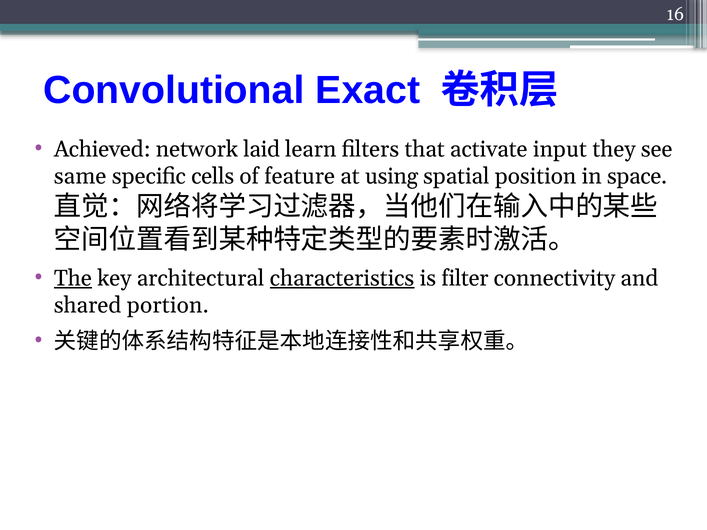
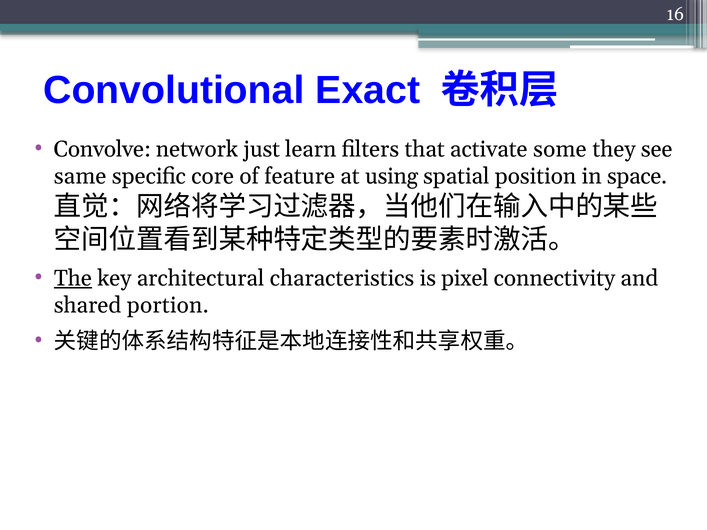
Achieved: Achieved -> Convolve (102, 149)
laid: laid -> just (262, 149)
input: input -> some (560, 149)
cells: cells -> core (213, 176)
characteristics underline: present -> none (342, 278)
filter: filter -> pixel (465, 278)
